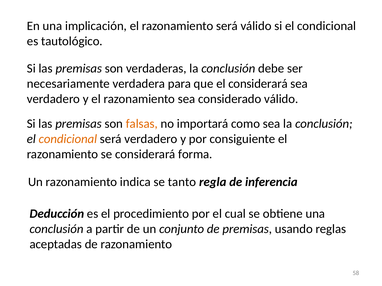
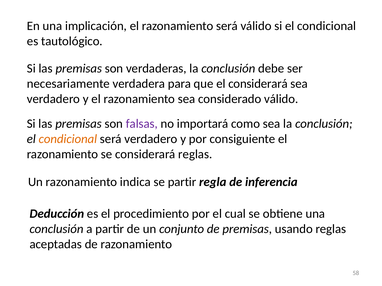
falsas colour: orange -> purple (142, 124)
considerará forma: forma -> reglas (195, 154)
se tanto: tanto -> partir (182, 182)
